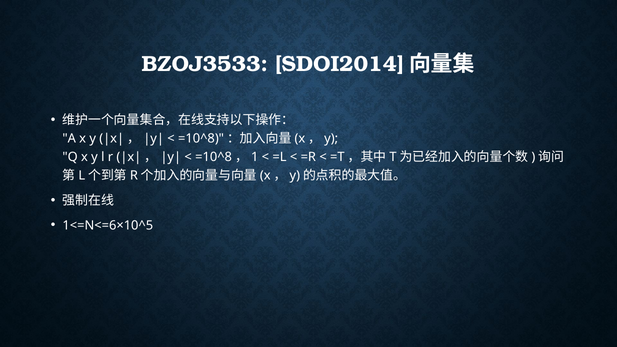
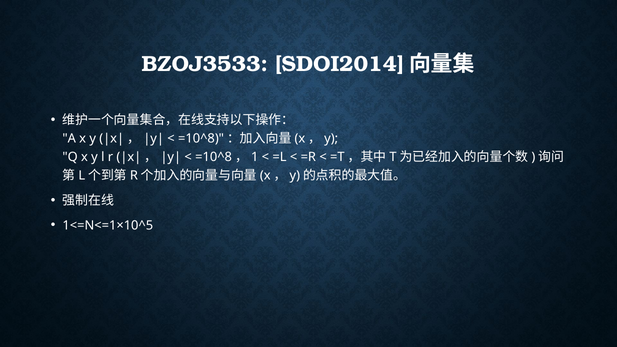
1<=N<=6×10^5: 1<=N<=6×10^5 -> 1<=N<=1×10^5 (108, 225)
